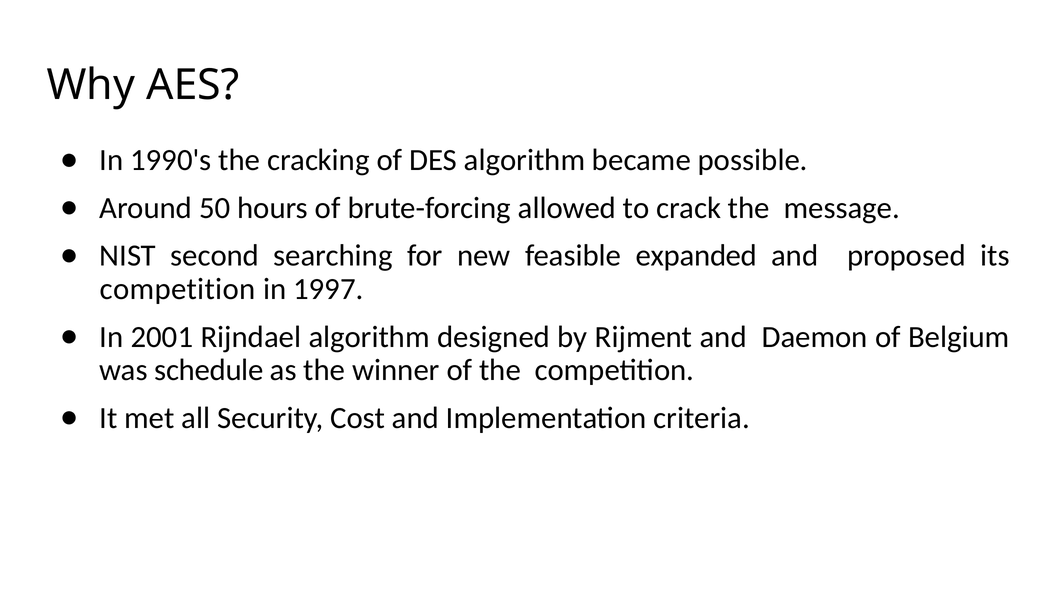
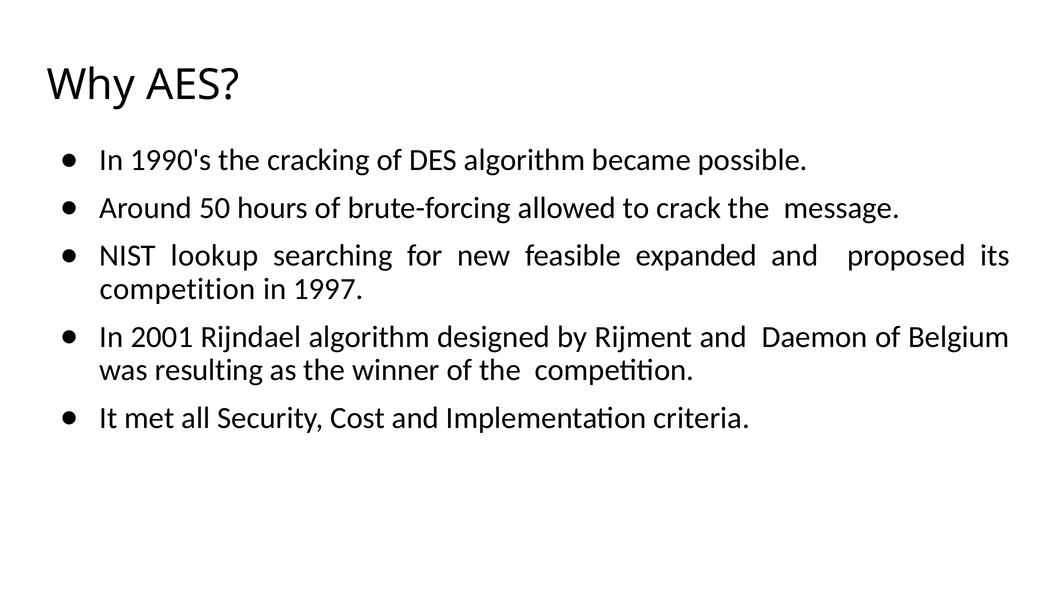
second: second -> lookup (214, 256)
schedule: schedule -> resulting (209, 370)
